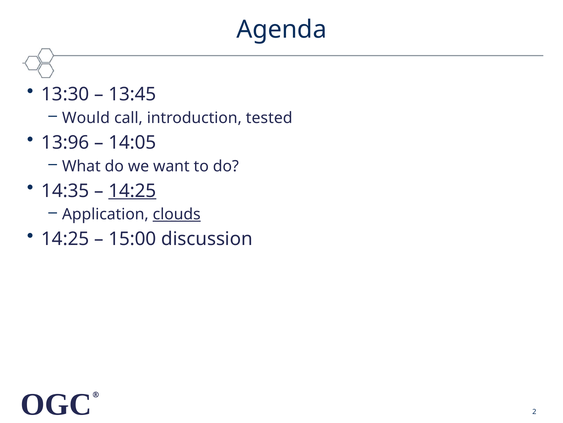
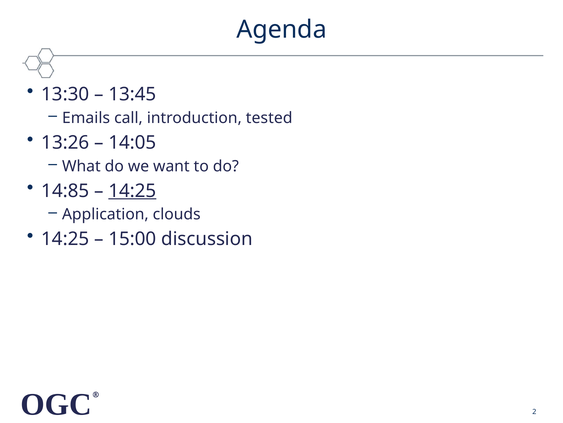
Would: Would -> Emails (86, 118)
13:96: 13:96 -> 13:26 (65, 142)
14:35: 14:35 -> 14:85 (65, 190)
clouds underline: present -> none (177, 214)
